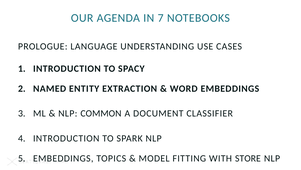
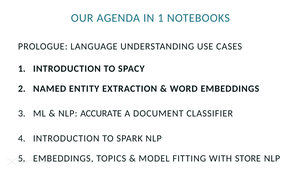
IN 7: 7 -> 1 (161, 18)
COMMON: COMMON -> ACCURATE (101, 113)
